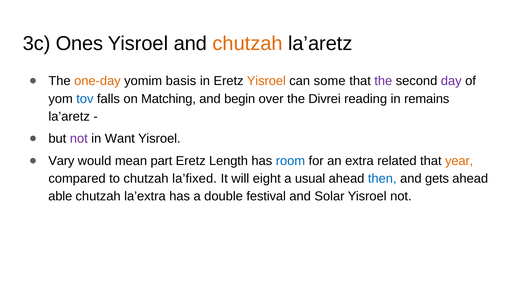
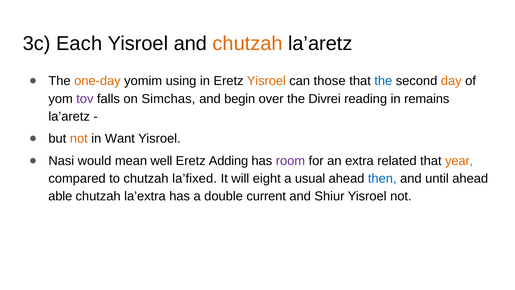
Ones: Ones -> Each (79, 44)
basis: basis -> using (181, 81)
some: some -> those (330, 81)
the colour: purple -> blue (383, 81)
day colour: purple -> orange (451, 81)
tov colour: blue -> purple (85, 99)
Matching: Matching -> Simchas (168, 99)
not colour: purple -> orange (79, 139)
Vary: Vary -> Nasi (61, 161)
part: part -> well (161, 161)
Length: Length -> Adding (229, 161)
room colour: blue -> purple (290, 161)
gets: gets -> until (437, 178)
festival: festival -> current (266, 196)
Solar: Solar -> Shiur (329, 196)
